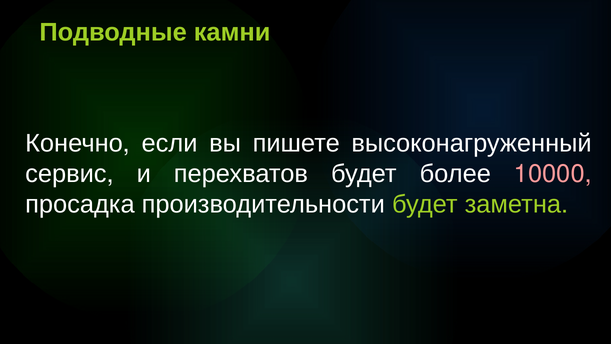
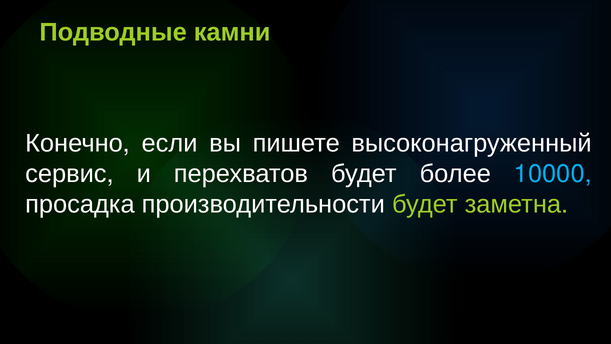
10000 colour: pink -> light blue (553, 174)
